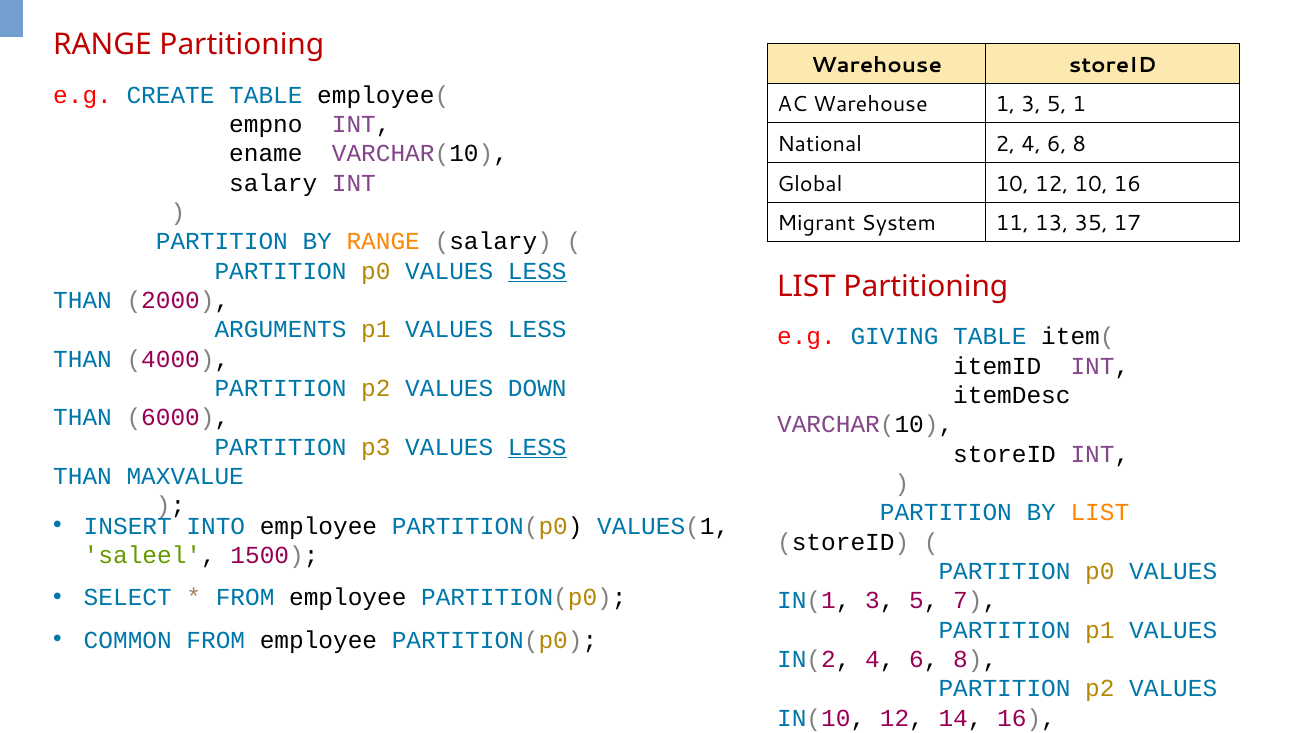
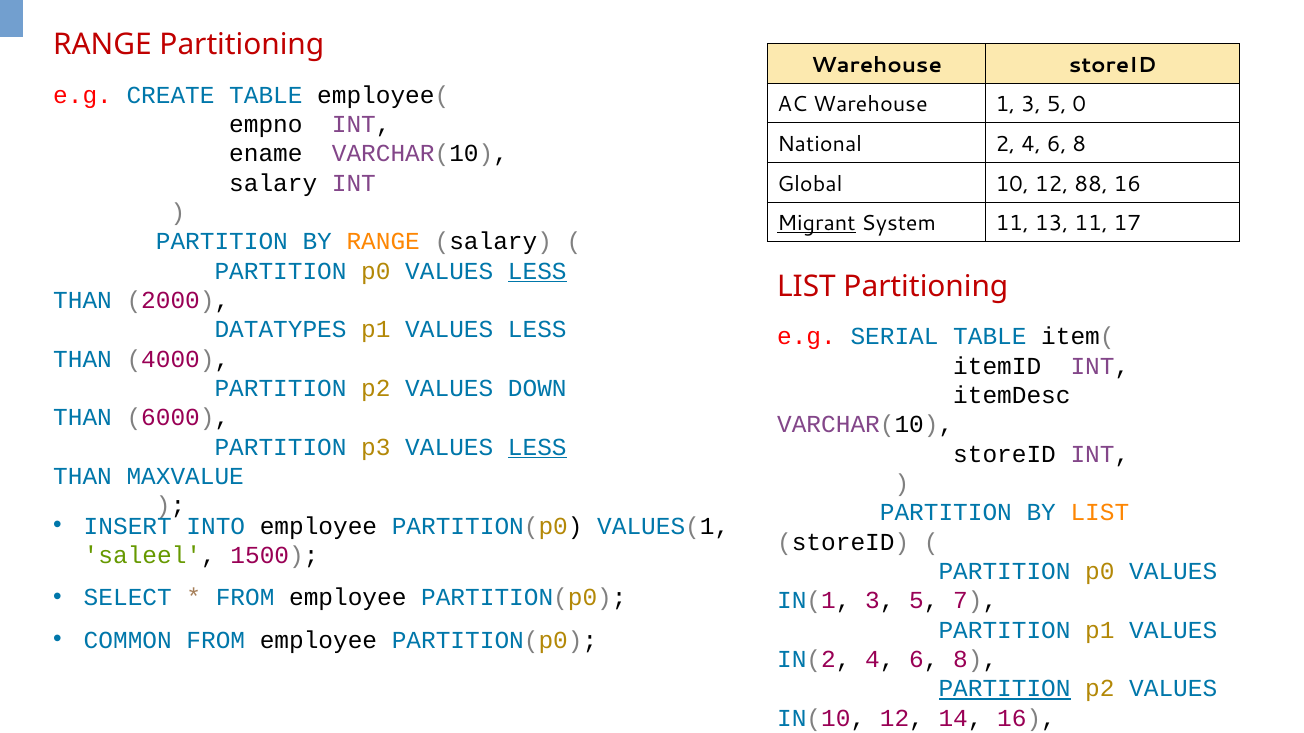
5 1: 1 -> 0 (1079, 105)
12 10: 10 -> 88 (1091, 184)
Migrant underline: none -> present (816, 224)
13 35: 35 -> 11 (1091, 224)
ARGUMENTS: ARGUMENTS -> DATATYPES (281, 330)
GIVING: GIVING -> SERIAL (895, 337)
PARTITION underline: none -> present (1005, 689)
